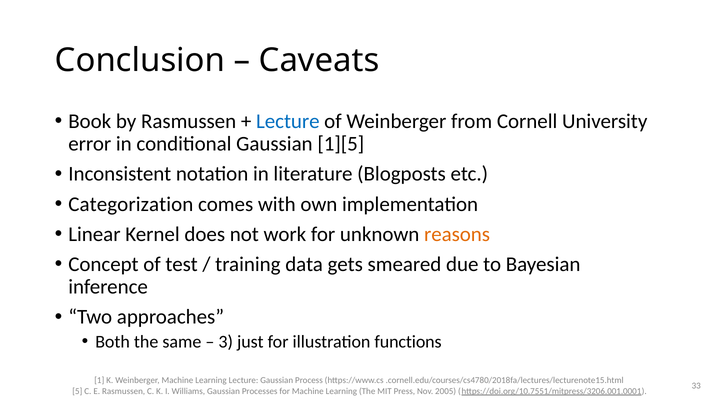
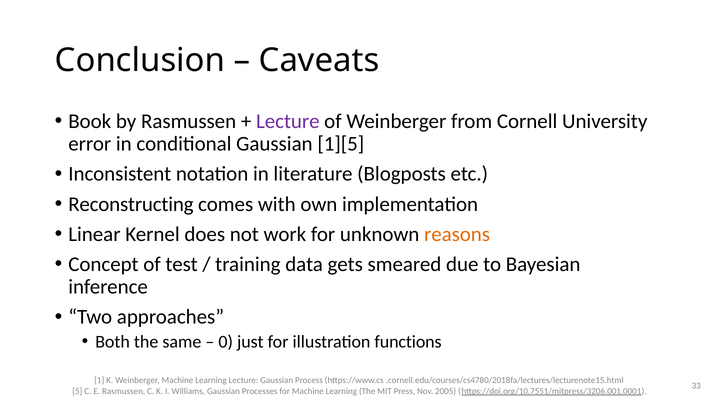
Lecture colour: blue -> purple (288, 122)
Categorization: Categorization -> Reconstructing (131, 204)
3: 3 -> 0 (226, 342)
